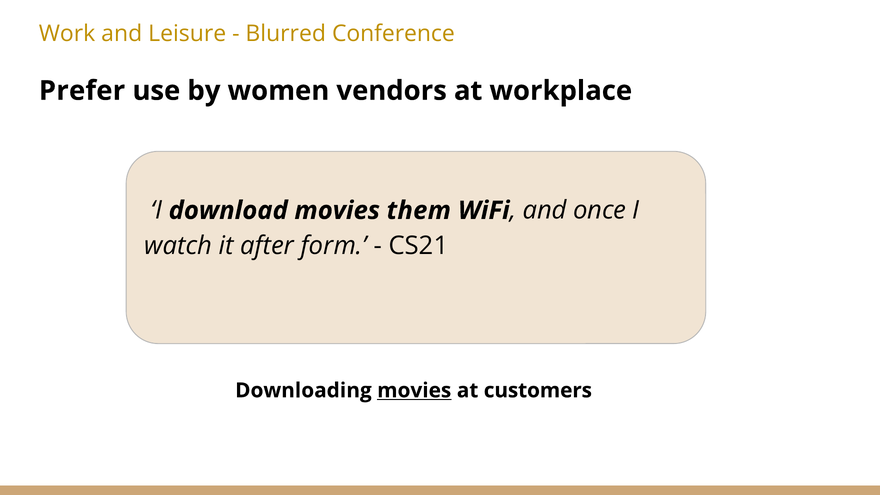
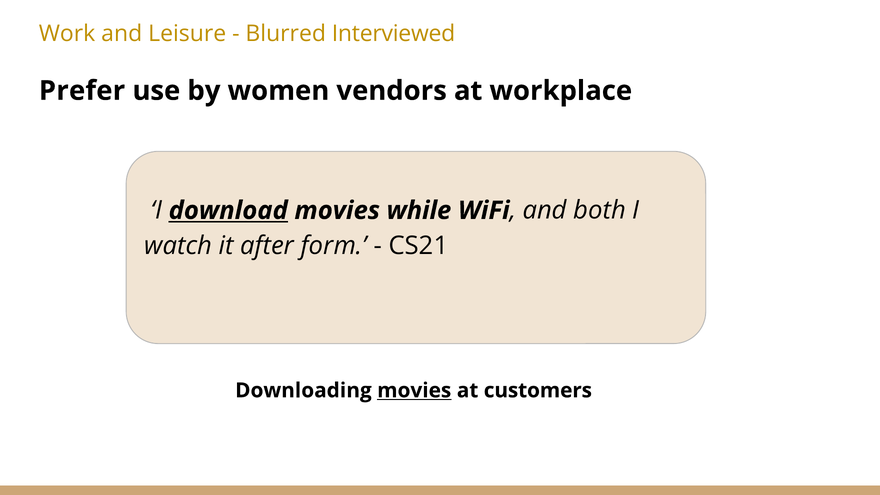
Conference: Conference -> Interviewed (394, 33)
download underline: none -> present (228, 211)
them: them -> while (419, 211)
once: once -> both (600, 211)
